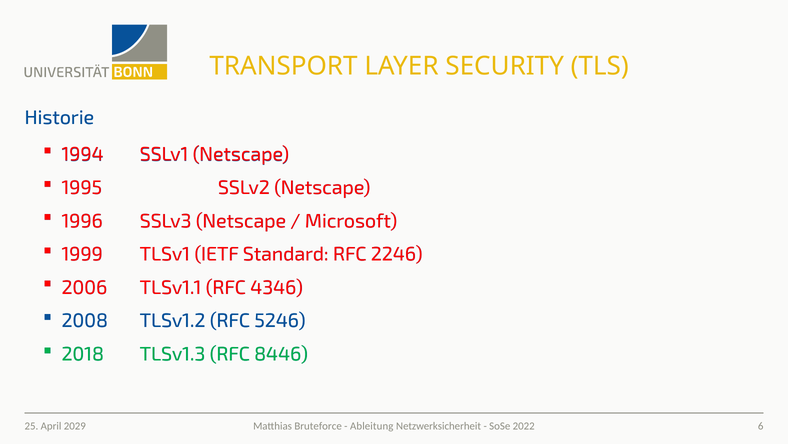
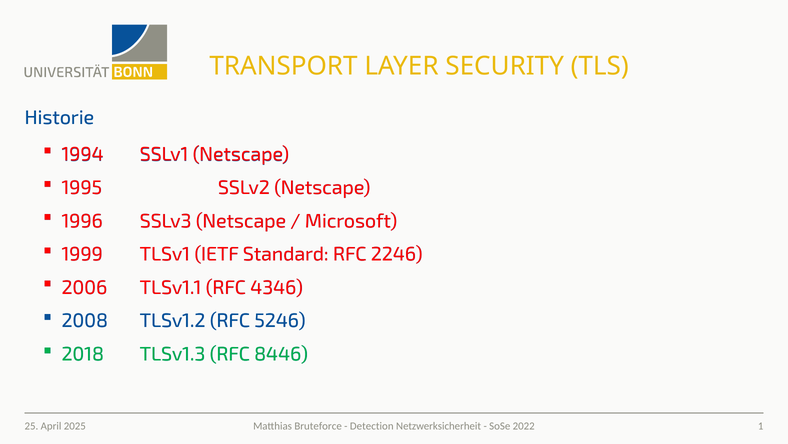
Ableitung: Ableitung -> Detection (372, 425)
6: 6 -> 1 (761, 425)
2029: 2029 -> 2025 (75, 426)
